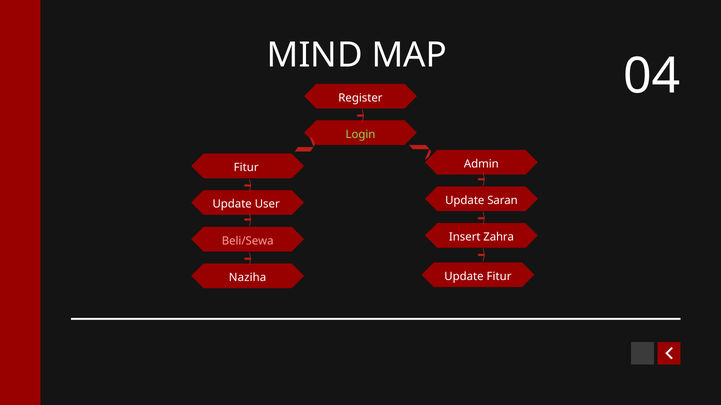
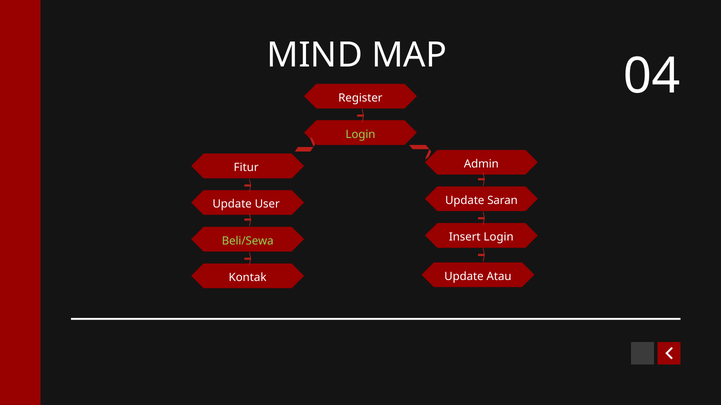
Beli/Sewa colour: pink -> light green (248, 241)
Insert Zahra: Zahra -> Login (499, 237)
Naziha: Naziha -> Kontak (248, 278)
Update Fitur: Fitur -> Atau (499, 277)
